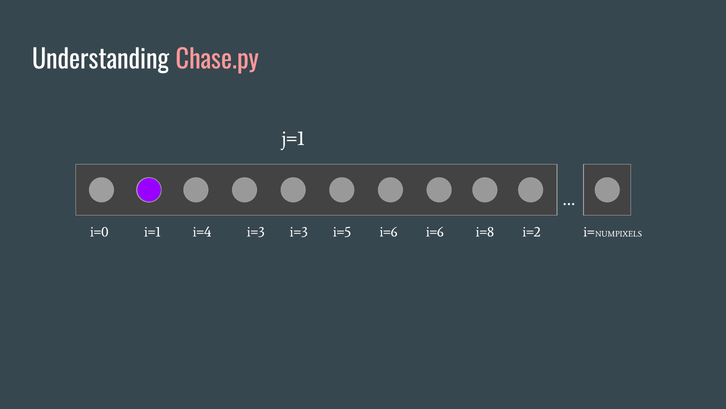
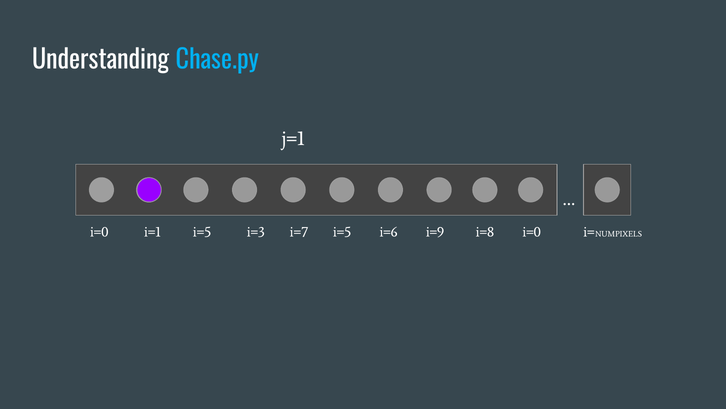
Chase.py colour: pink -> light blue (217, 60)
i=1 i=4: i=4 -> i=5 (202, 232)
i=3 i=3: i=3 -> i=7 (299, 232)
i=6 i=6: i=6 -> i=9 (435, 232)
i=8 i=2: i=2 -> i=0 (532, 232)
